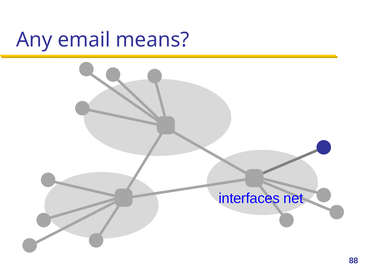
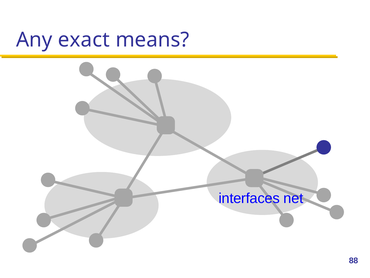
email: email -> exact (84, 40)
